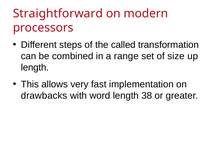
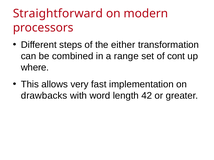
called: called -> either (123, 45)
size: size -> cont (176, 56)
length: length -> where (35, 68)
38: 38 -> 42 (147, 96)
